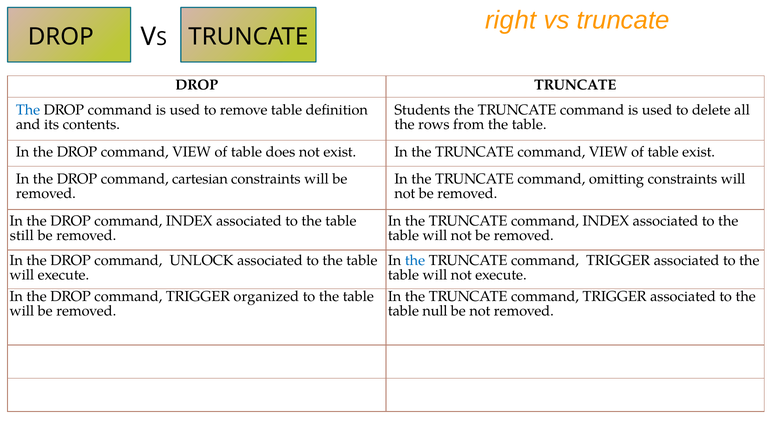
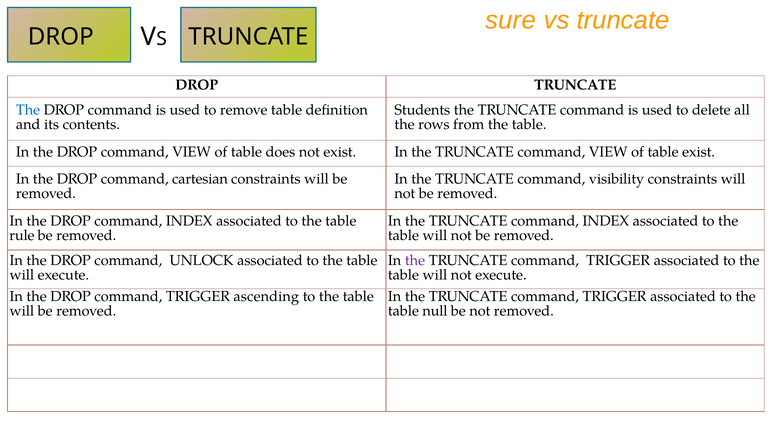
right: right -> sure (511, 20)
omitting: omitting -> visibility (617, 179)
still: still -> rule (22, 236)
the colour: blue -> purple (415, 261)
organized: organized -> ascending (266, 297)
